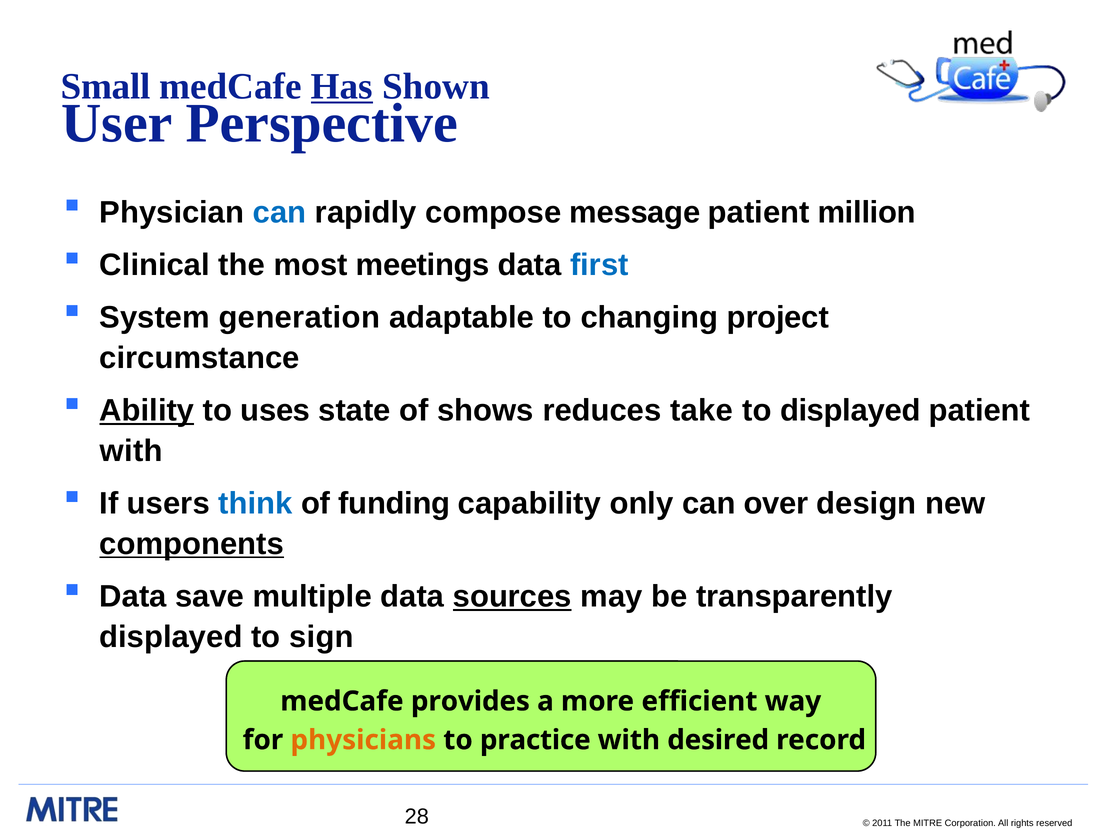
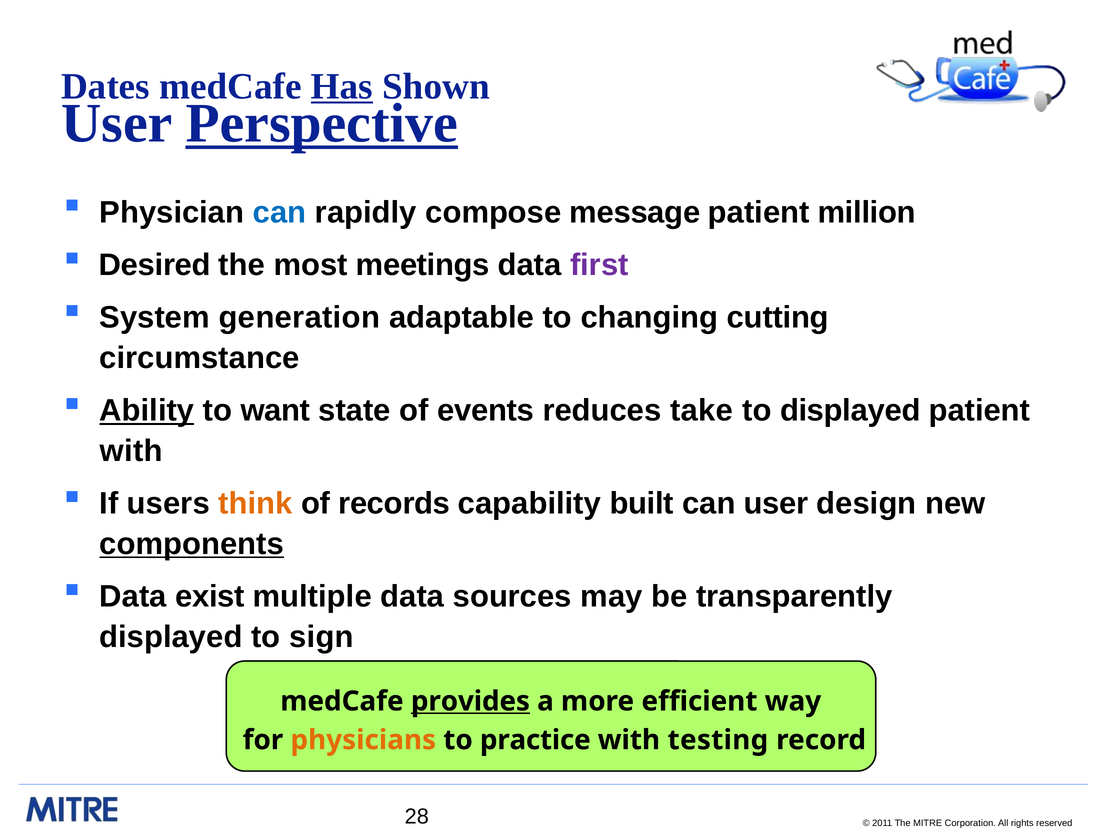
Small: Small -> Dates (106, 87)
Perspective underline: none -> present (322, 123)
Clinical: Clinical -> Desired (155, 265)
first colour: blue -> purple (599, 265)
project: project -> cutting (778, 318)
uses: uses -> want (275, 411)
shows: shows -> events (486, 411)
think colour: blue -> orange (255, 504)
funding: funding -> records (394, 504)
only: only -> built (642, 504)
can over: over -> user (776, 504)
save: save -> exist (210, 597)
sources underline: present -> none (512, 597)
provides underline: none -> present (470, 701)
desired: desired -> testing (718, 740)
